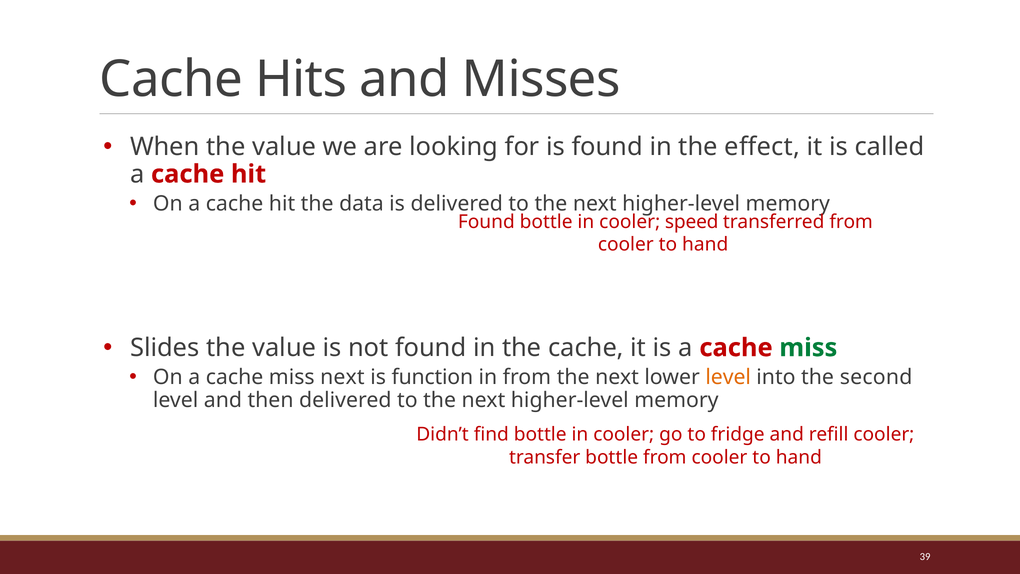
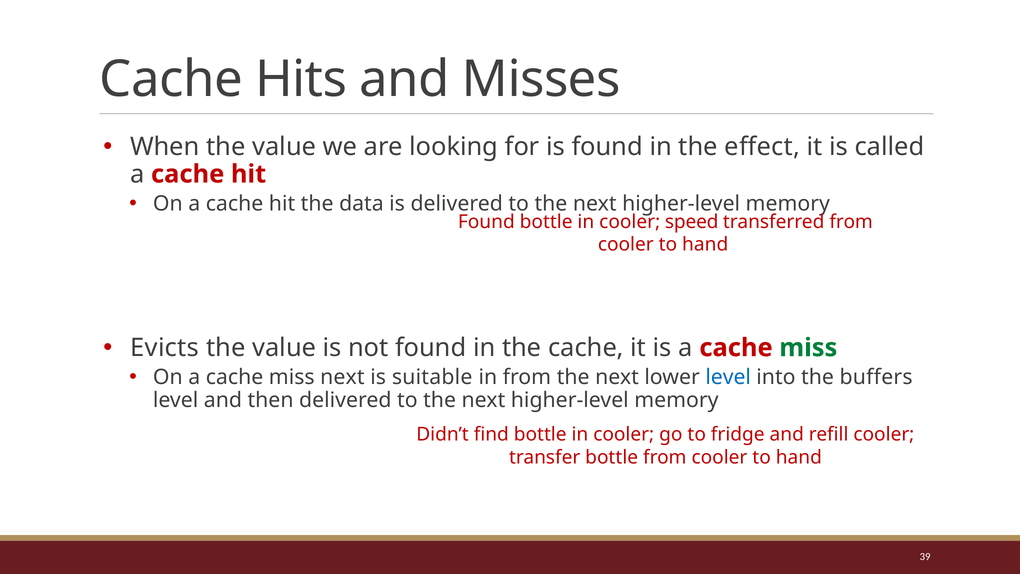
Slides: Slides -> Evicts (165, 348)
function: function -> suitable (432, 377)
level colour: orange -> blue (728, 377)
second: second -> buffers (876, 377)
